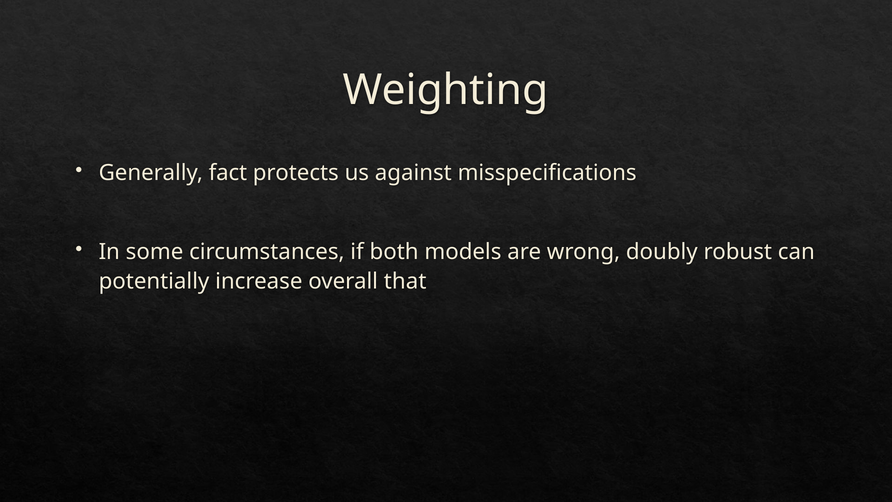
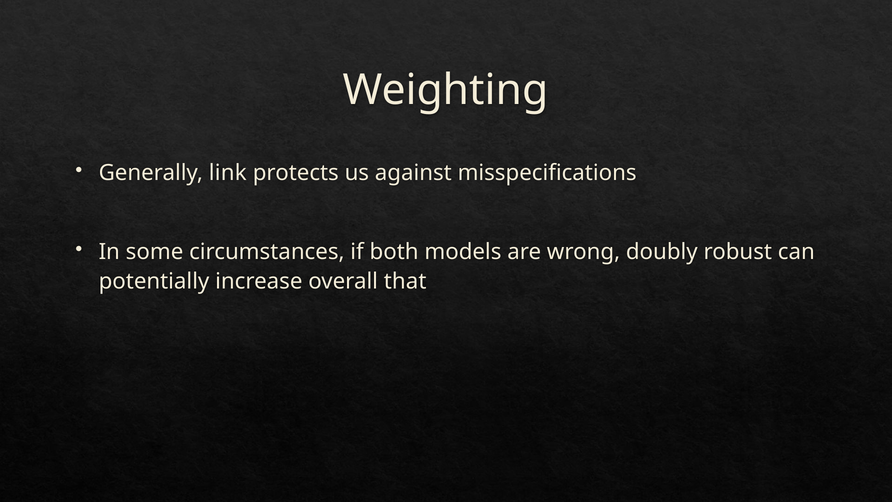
fact: fact -> link (228, 173)
